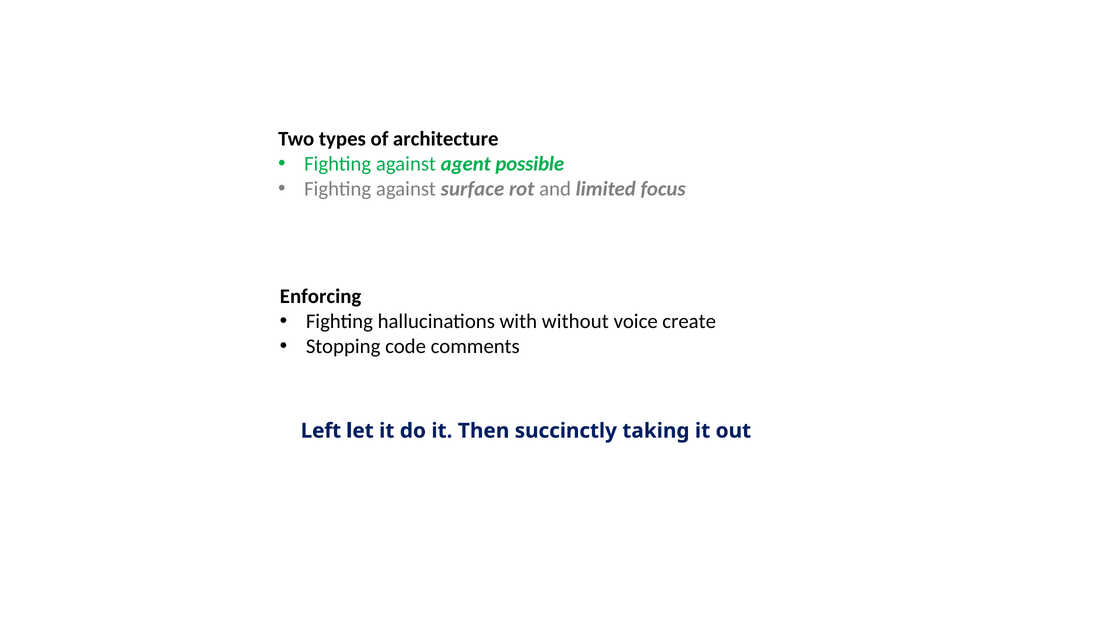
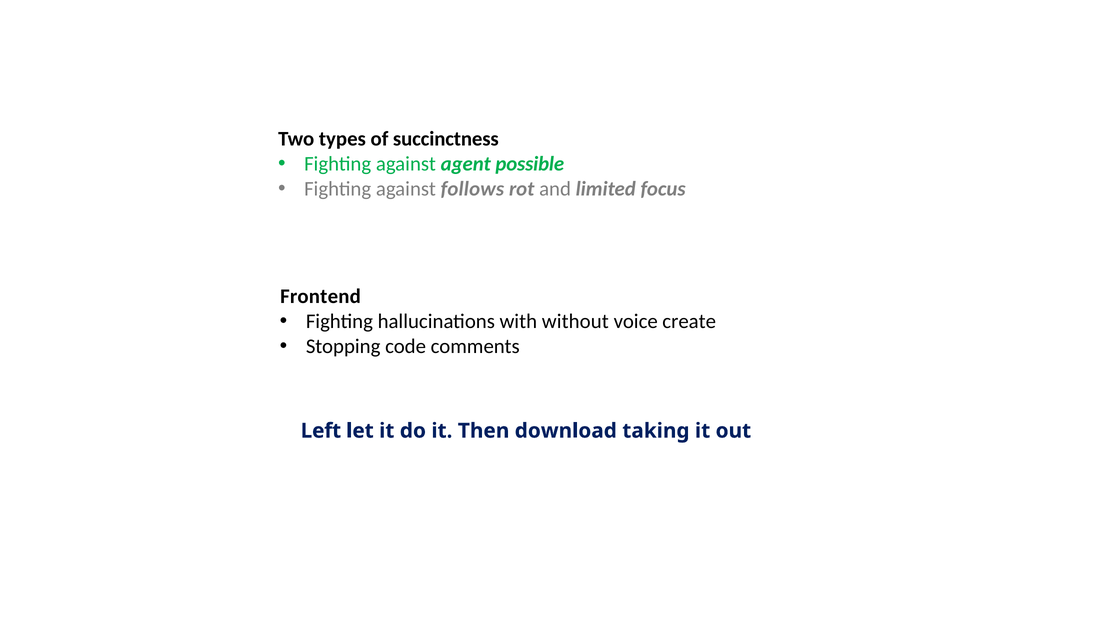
architecture: architecture -> succinctness (446, 139)
surface: surface -> follows (472, 189)
Enforcing: Enforcing -> Frontend (320, 297)
succinctly: succinctly -> download (566, 431)
